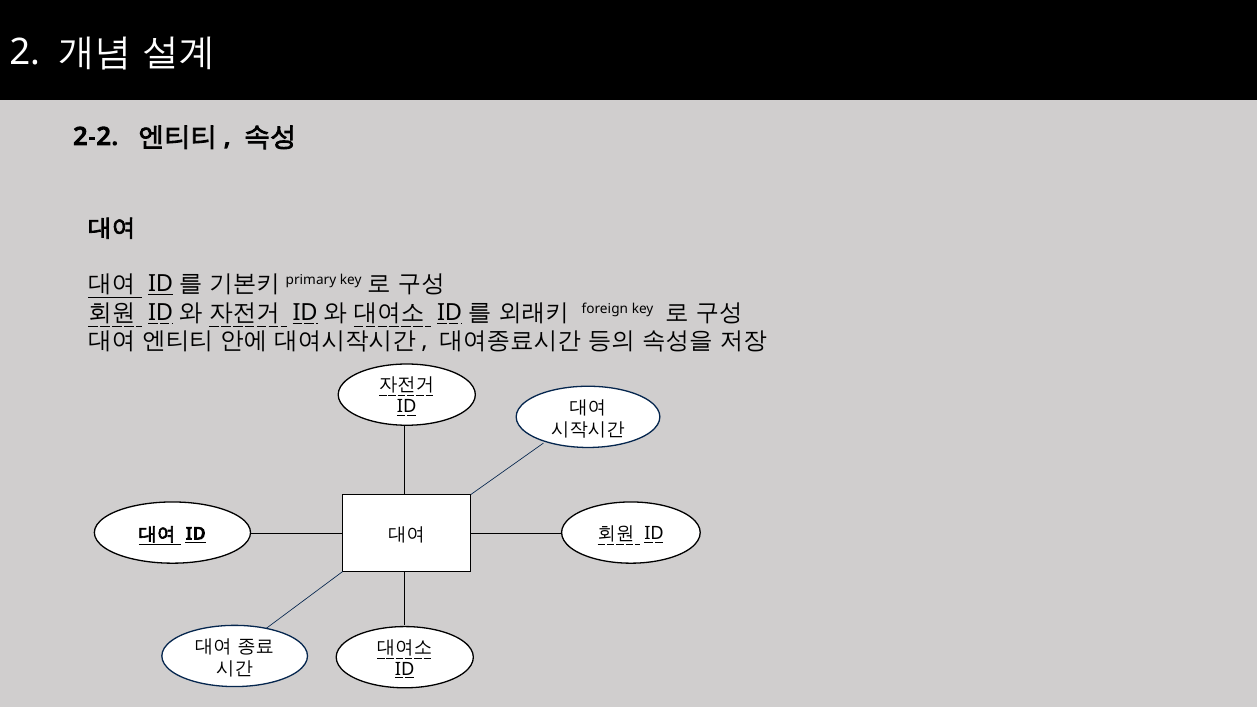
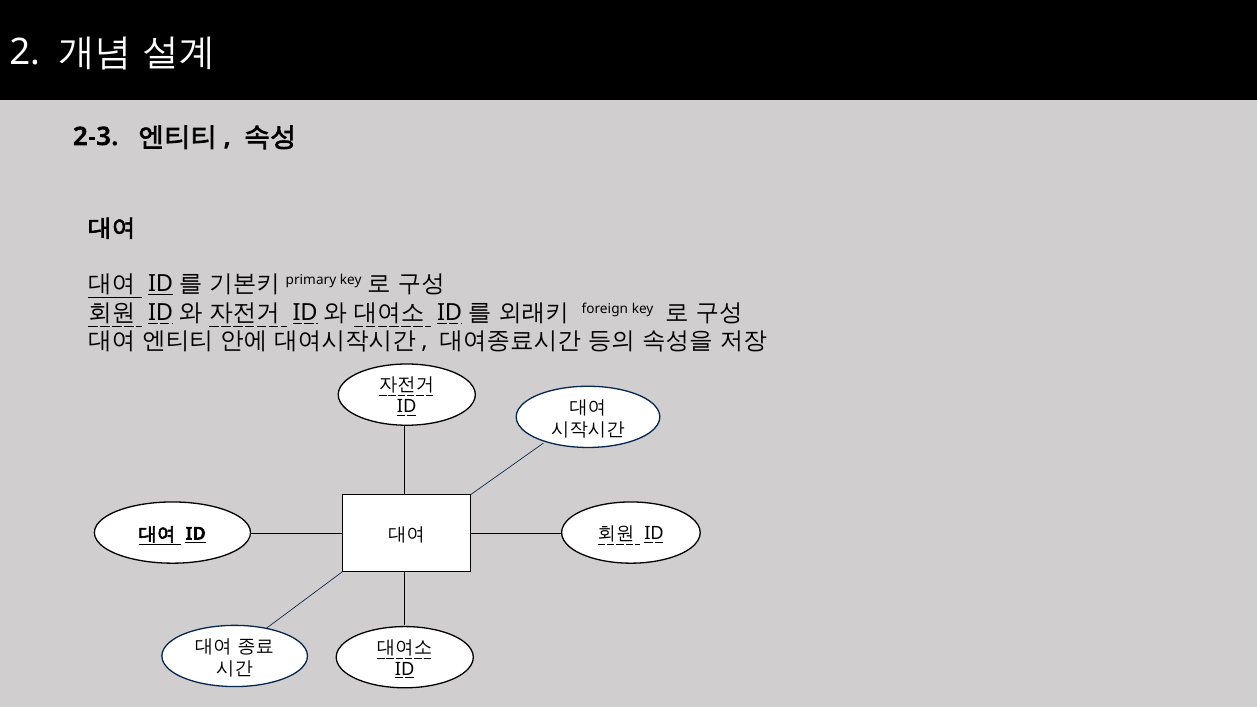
2-2: 2-2 -> 2-3 (96, 137)
